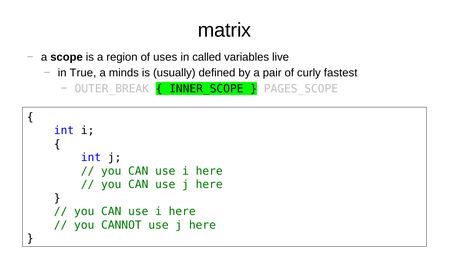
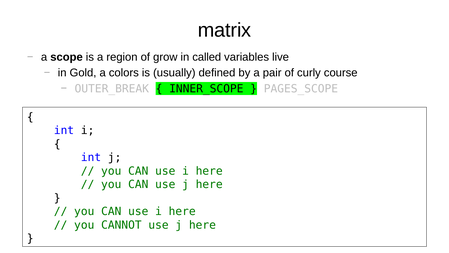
uses: uses -> grow (165, 57)
True: True -> Gold (83, 73)
minds: minds -> colors (124, 73)
fastest: fastest -> course (341, 73)
